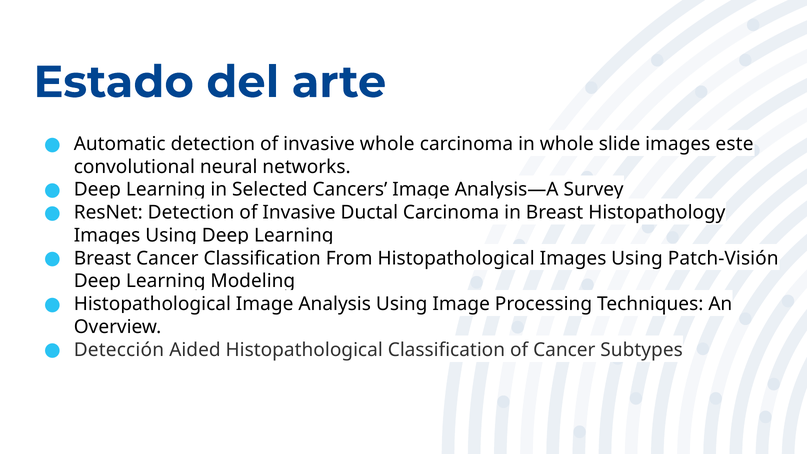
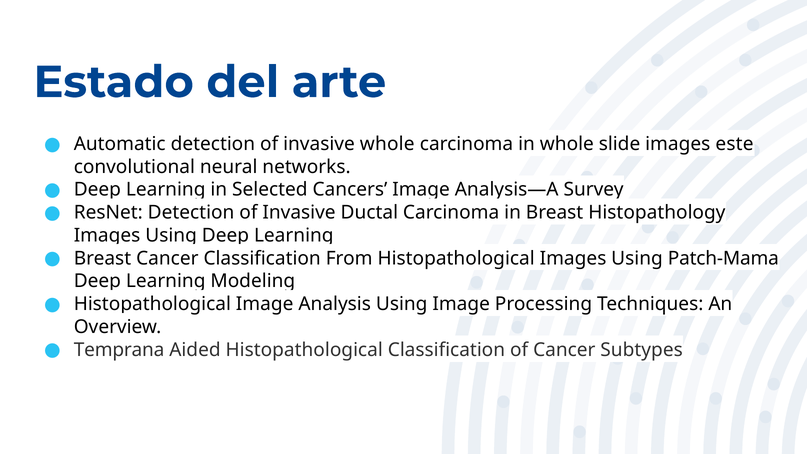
Patch-Visión: Patch-Visión -> Patch-Mama (723, 258)
Detección: Detección -> Temprana (119, 350)
